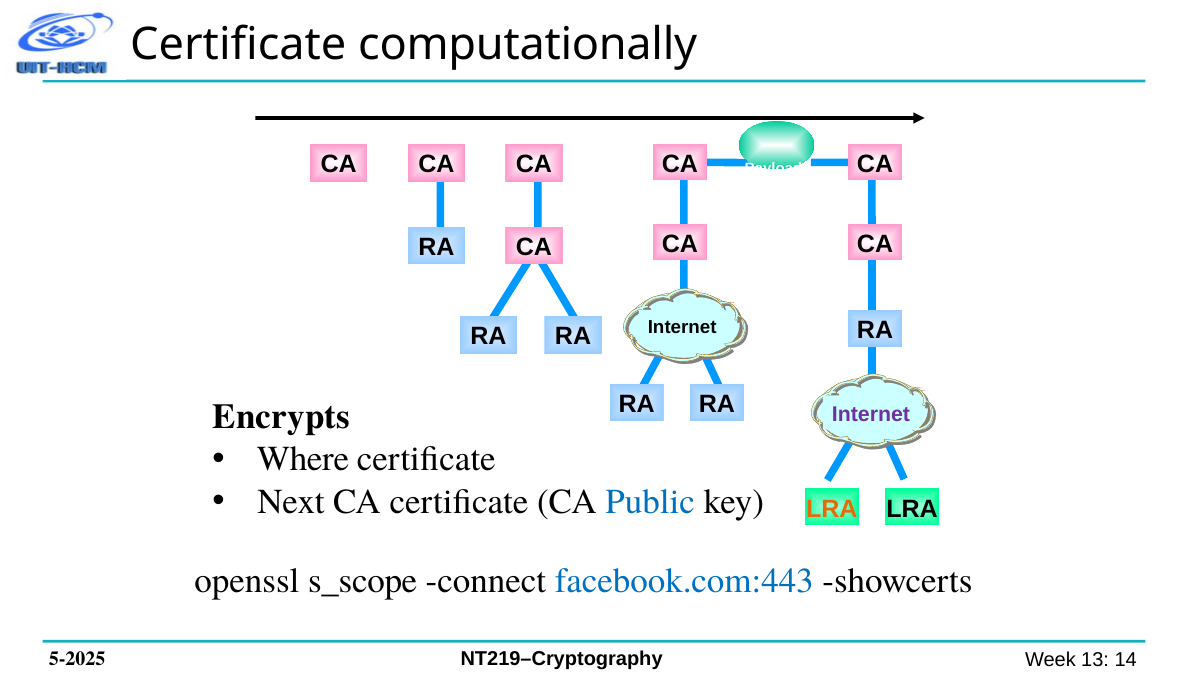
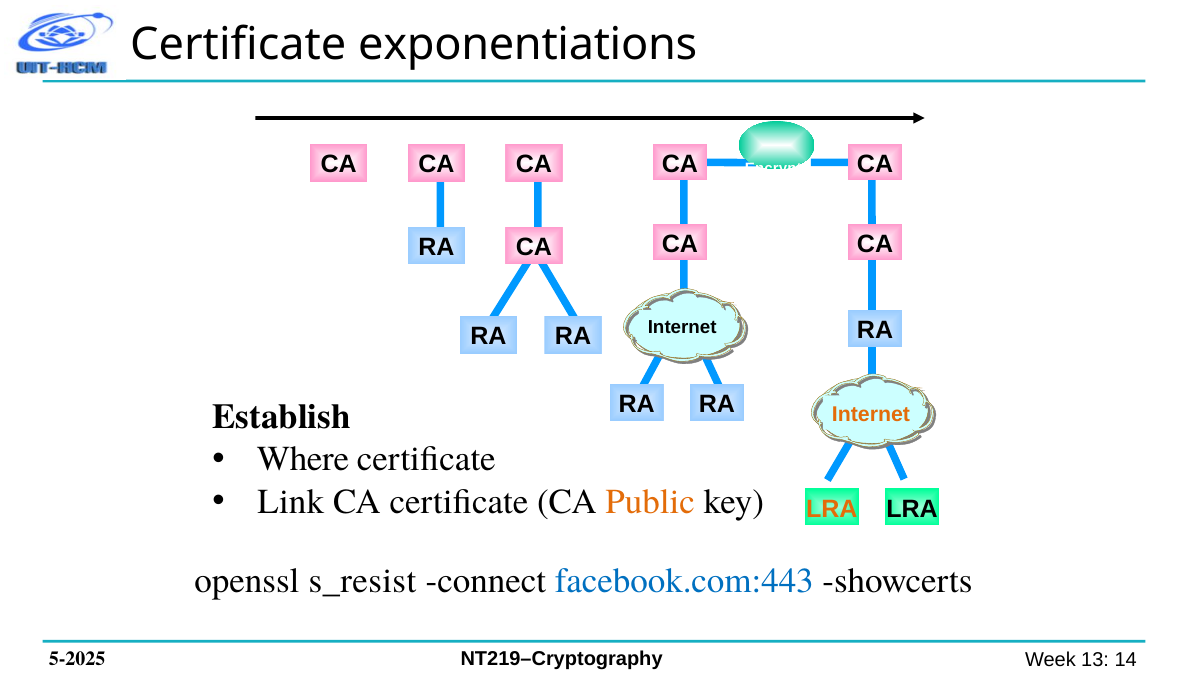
computationally: computationally -> exponentiations (528, 45)
Payloads: Payloads -> Encrypts (778, 169)
Internet colour: purple -> orange (871, 414)
Encrypts: Encrypts -> Establish (282, 418)
Next: Next -> Link (291, 502)
Public colour: blue -> orange (650, 502)
s_scope: s_scope -> s_resist (362, 581)
